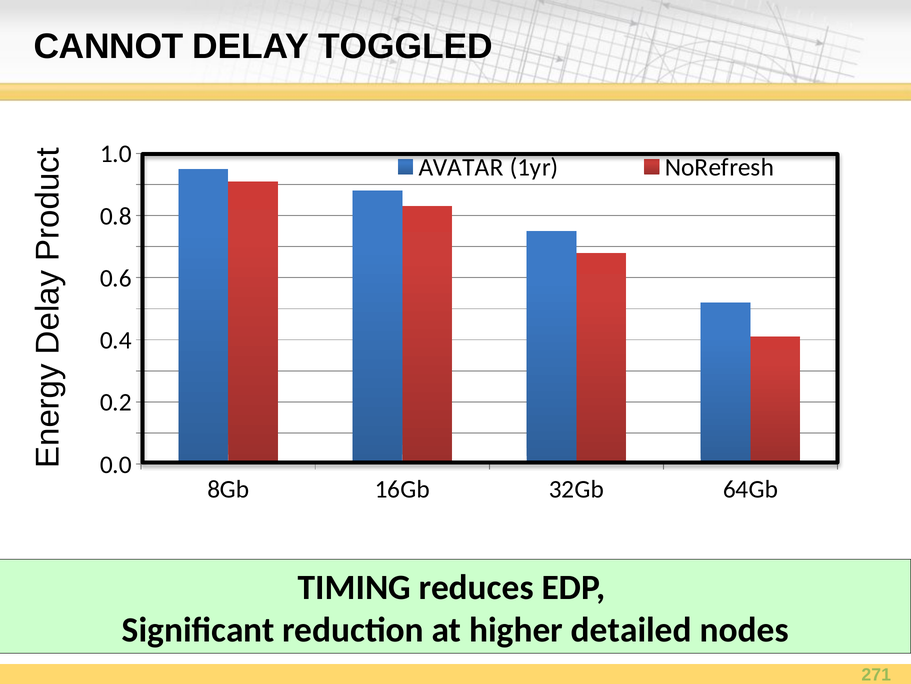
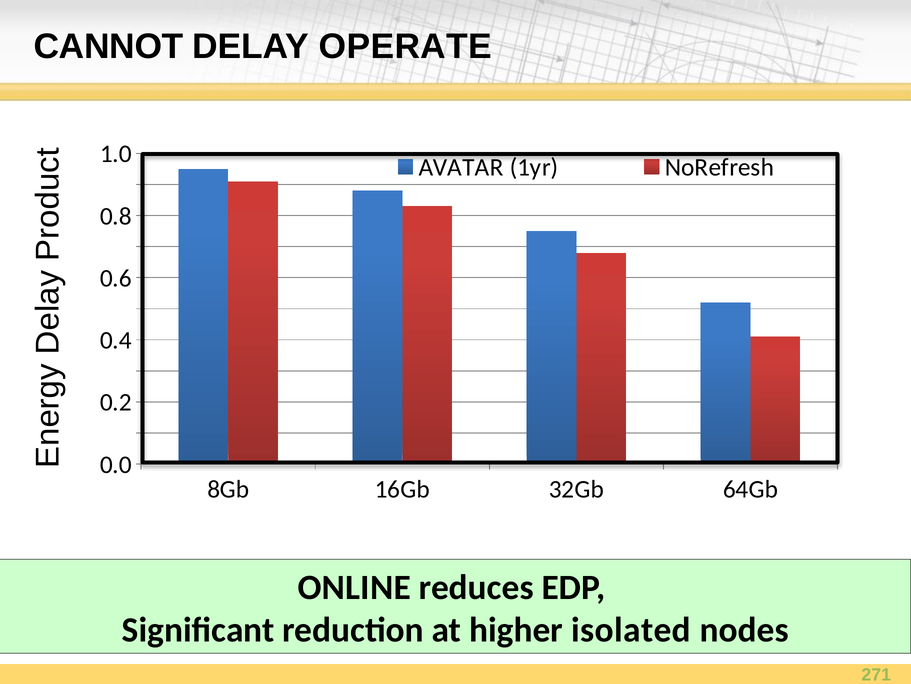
TOGGLED: TOGGLED -> OPERATE (405, 46)
TIMING: TIMING -> ONLINE (354, 587)
detailed: detailed -> isolated (631, 629)
